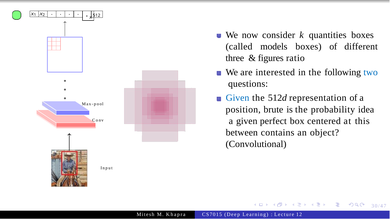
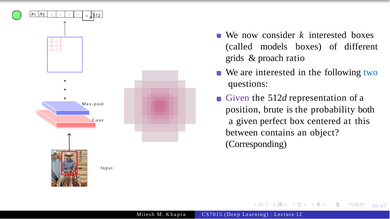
k quantities: quantities -> interested (328, 35)
three: three -> grids (235, 58)
figures: figures -> proach (271, 58)
Given colour: blue -> purple (238, 98)
idea: idea -> both (366, 110)
Convolutional: Convolutional -> Corresponding (256, 144)
